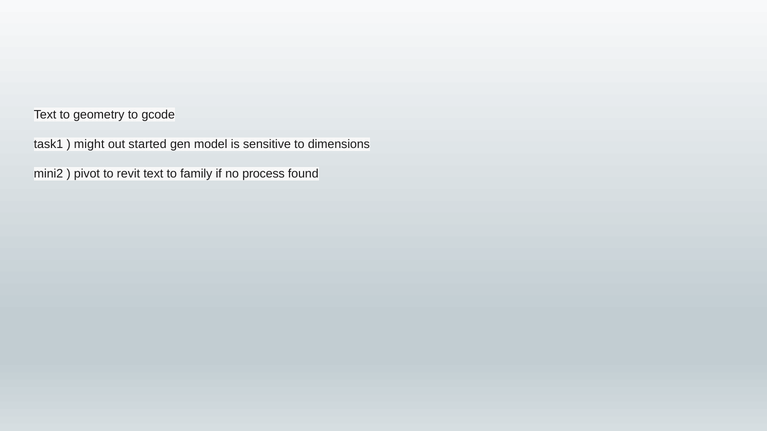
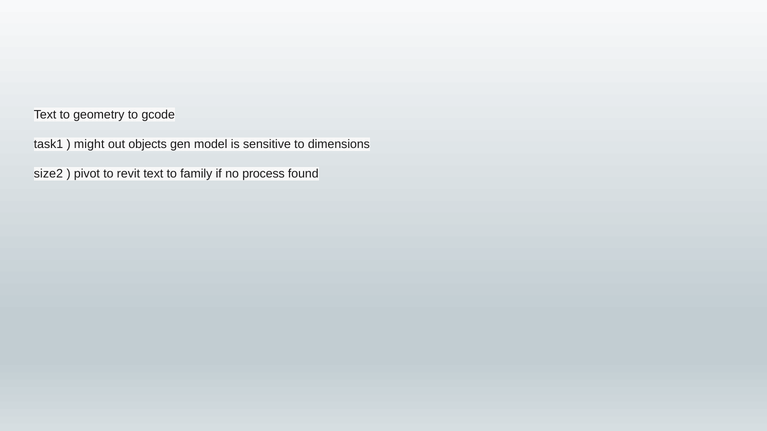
started: started -> objects (148, 144)
mini2: mini2 -> size2 (48, 174)
